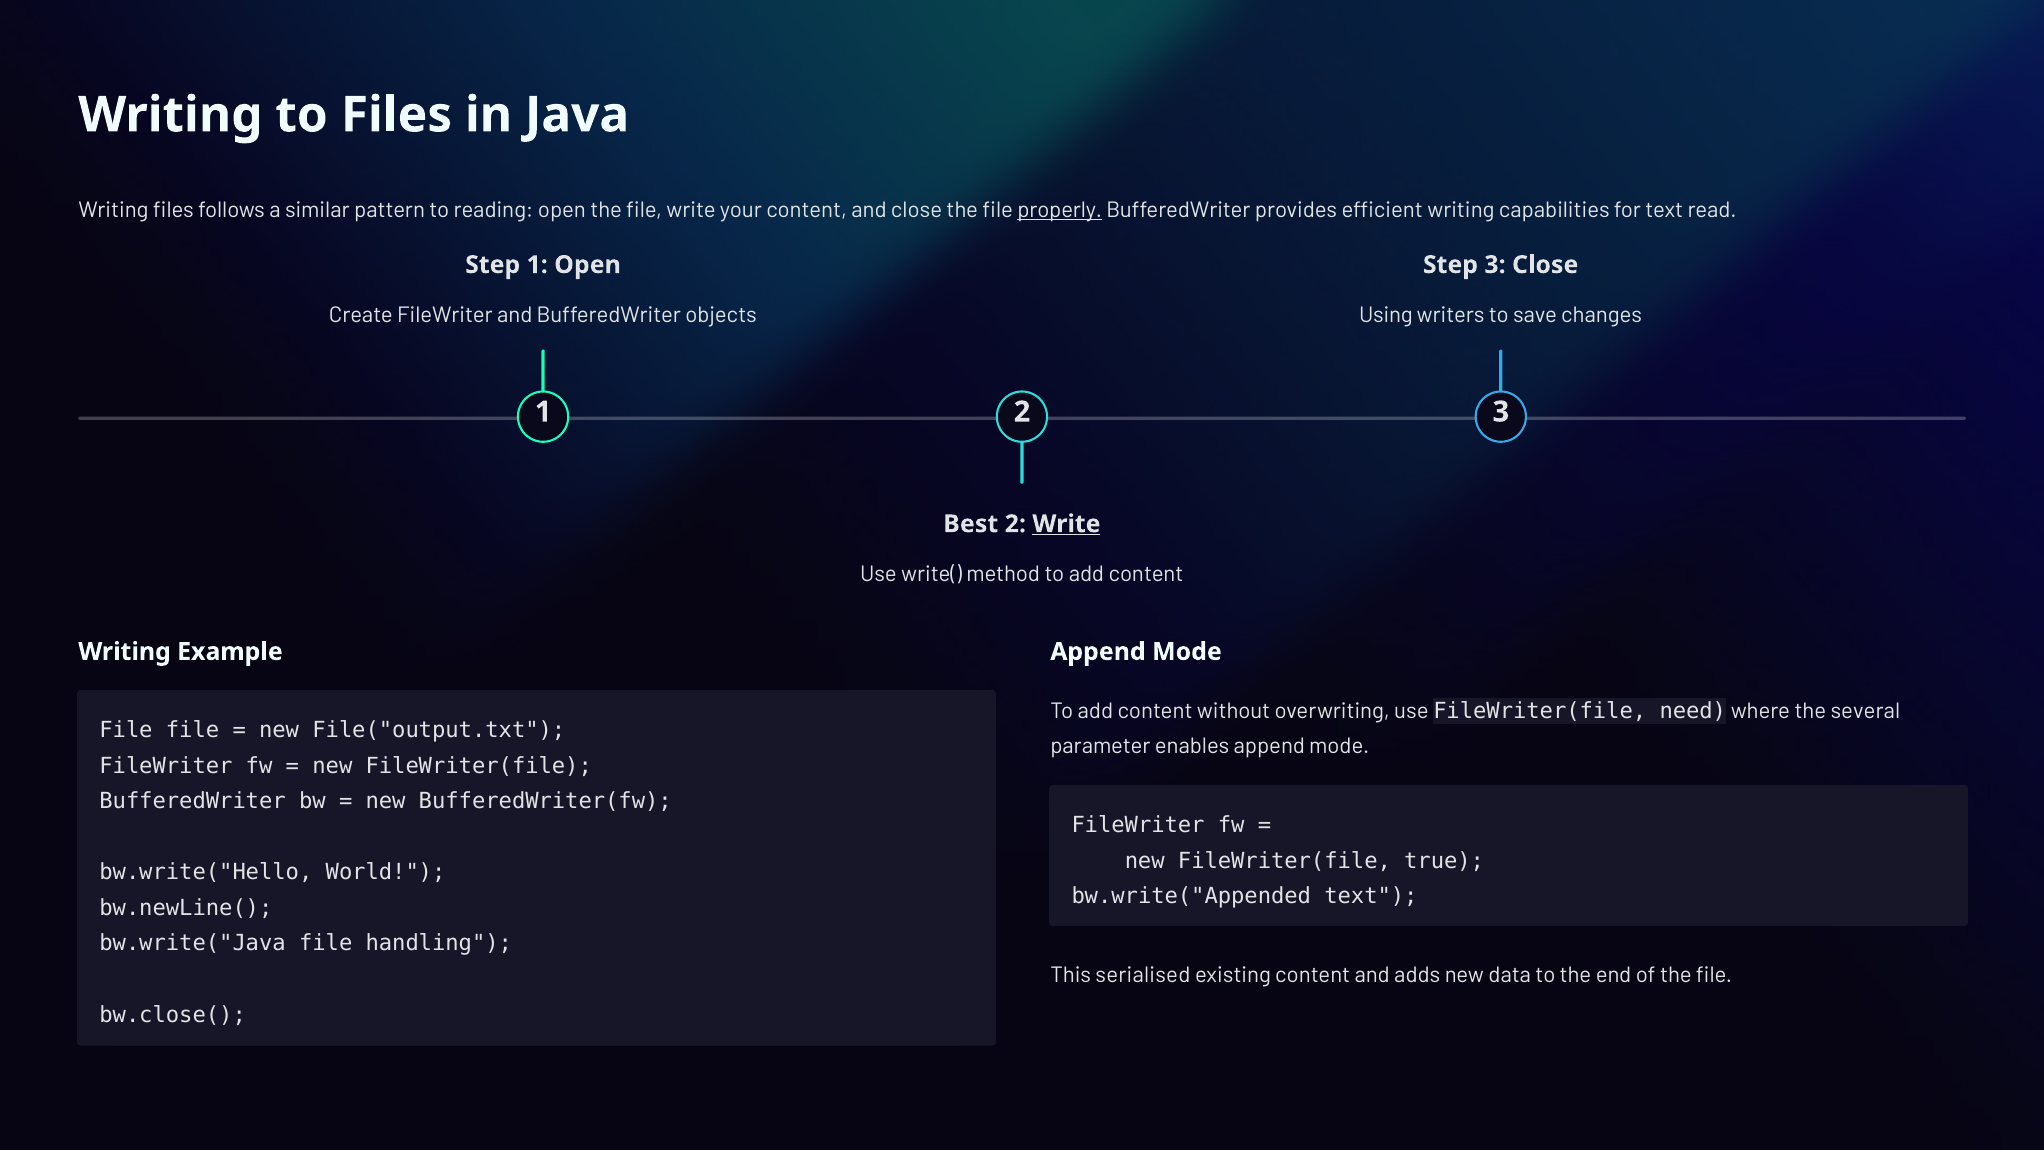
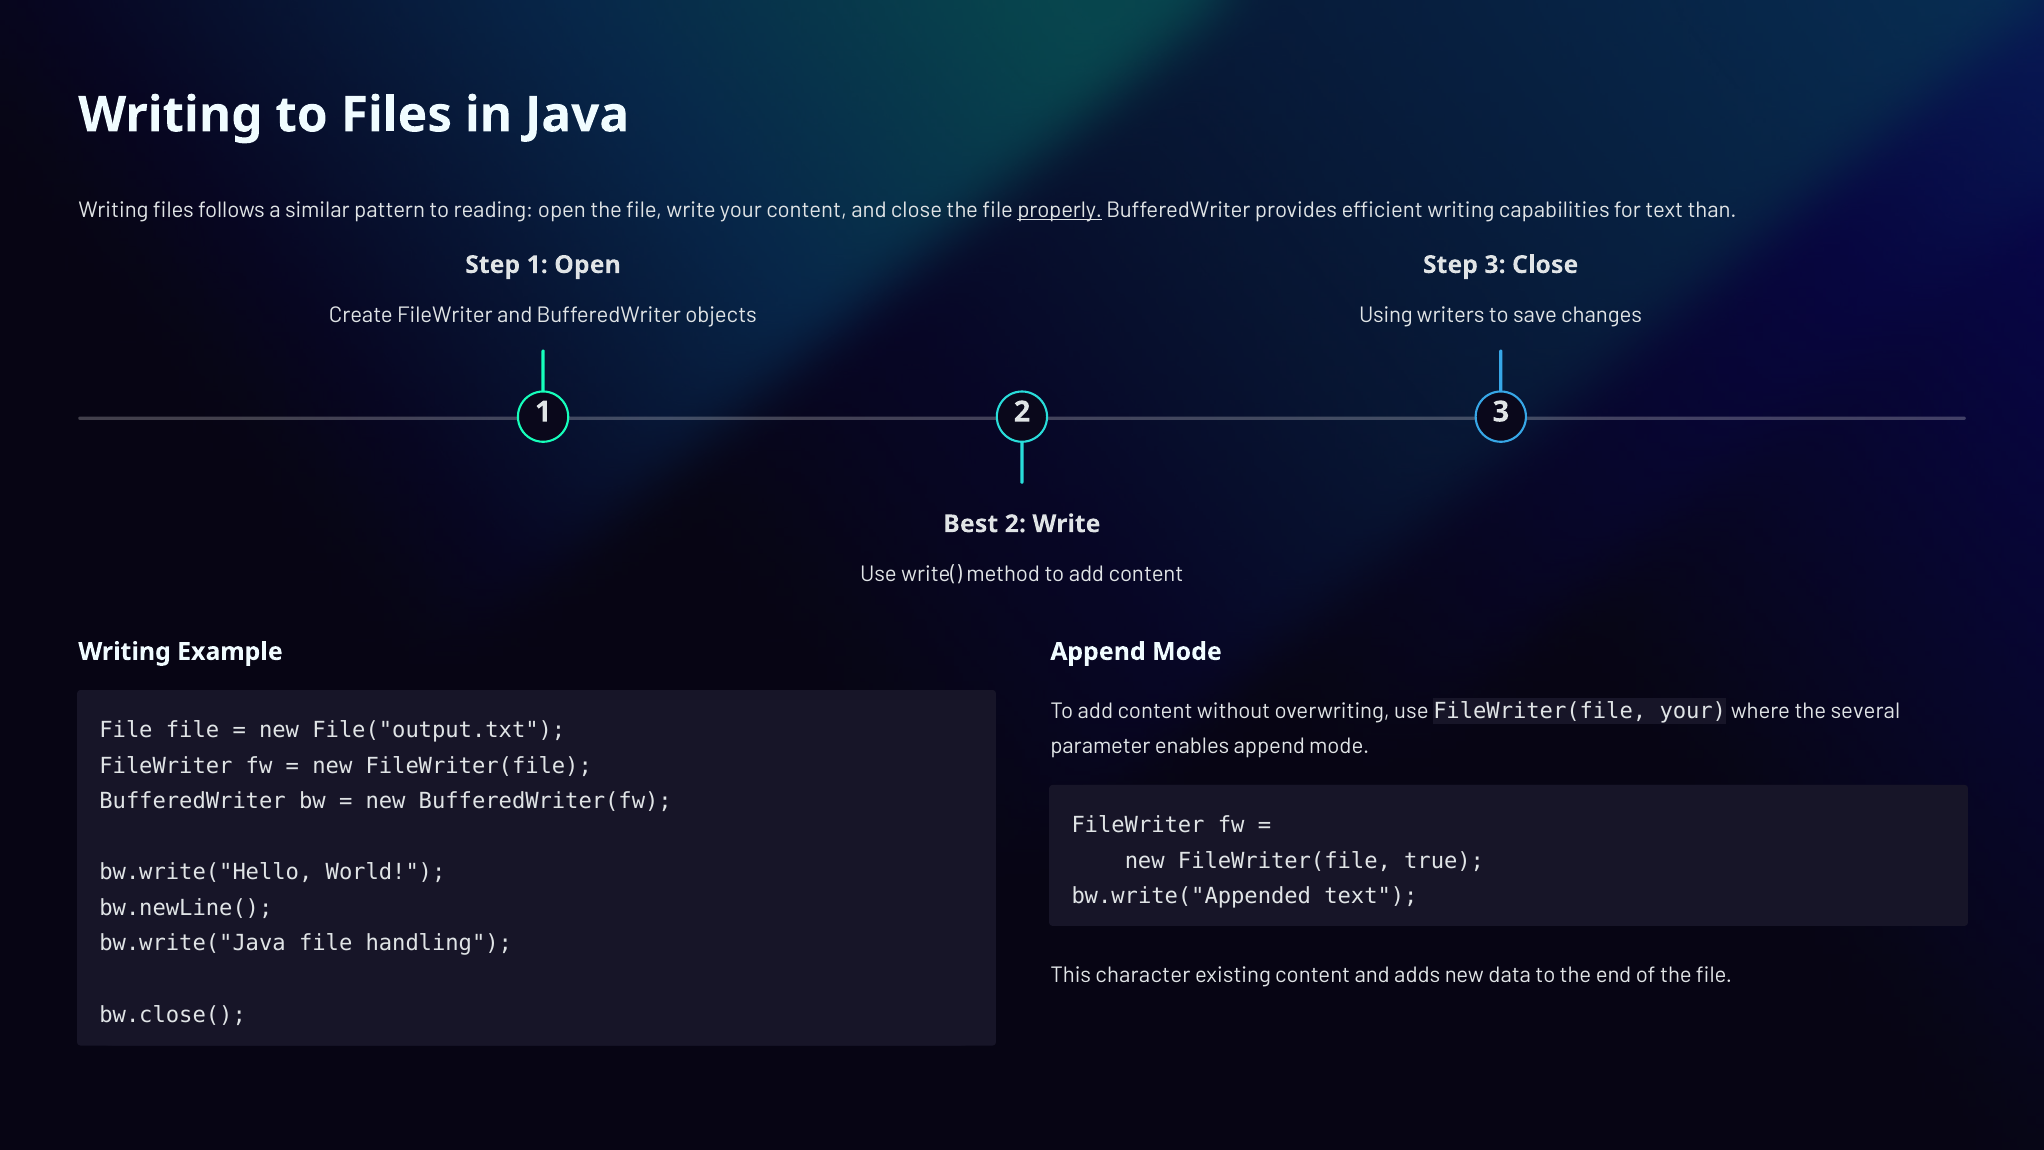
read: read -> than (1712, 210)
Write underline: present -> none (1066, 524)
FileWriter(file need: need -> your (1693, 711)
serialised: serialised -> character (1143, 975)
